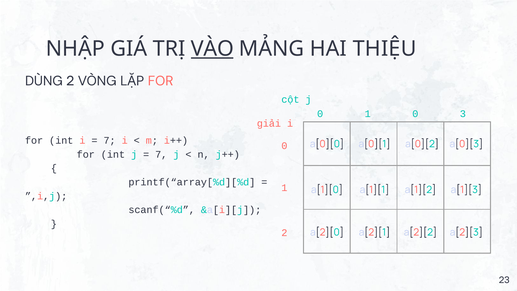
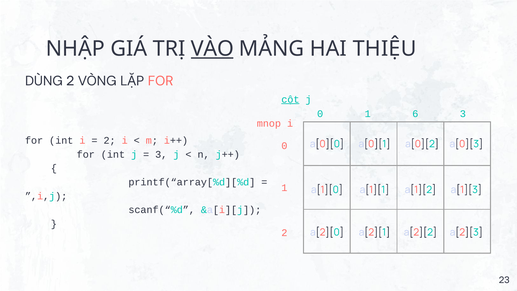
cột underline: none -> present (290, 99)
1 0: 0 -> 6 (415, 114)
giải: giải -> mnop (269, 123)
7: 7 -> 2 (110, 140)
7: 7 -> 3 (161, 154)
